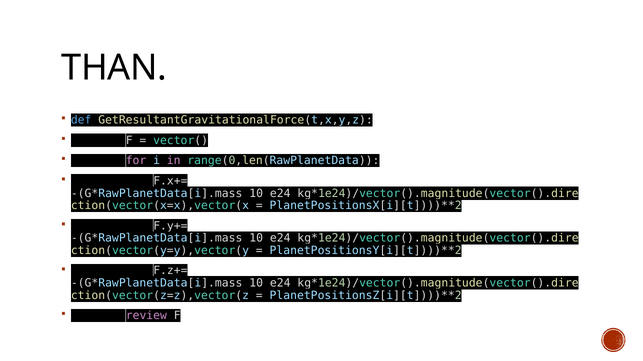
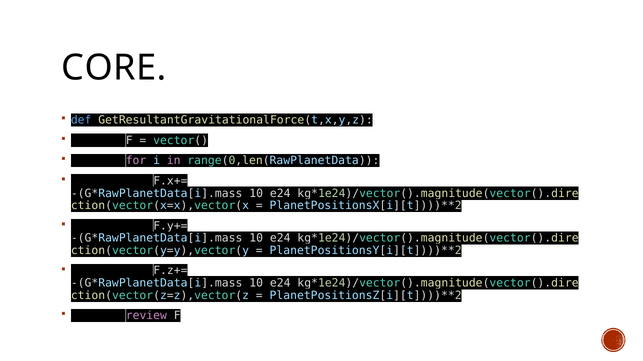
THAN: THAN -> CORE (114, 68)
